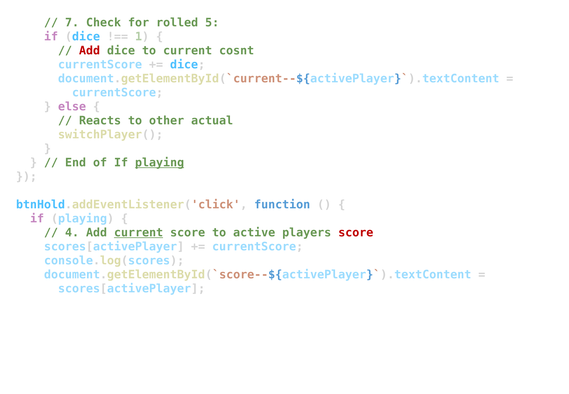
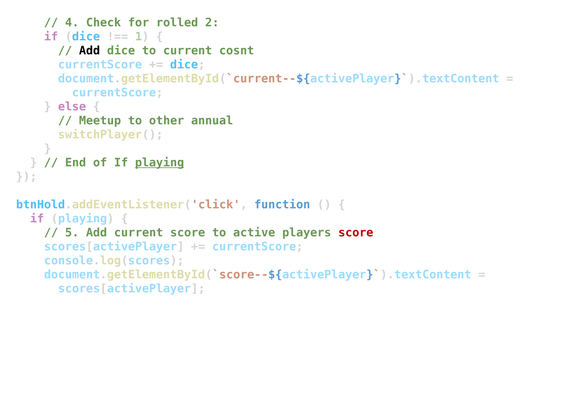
7: 7 -> 4 (72, 23)
5: 5 -> 2 (212, 23)
Add colour: red -> black (90, 51)
Reacts: Reacts -> Meetup (100, 121)
actual: actual -> annual (212, 121)
4: 4 -> 5 (72, 233)
current underline: present -> none (139, 233)
